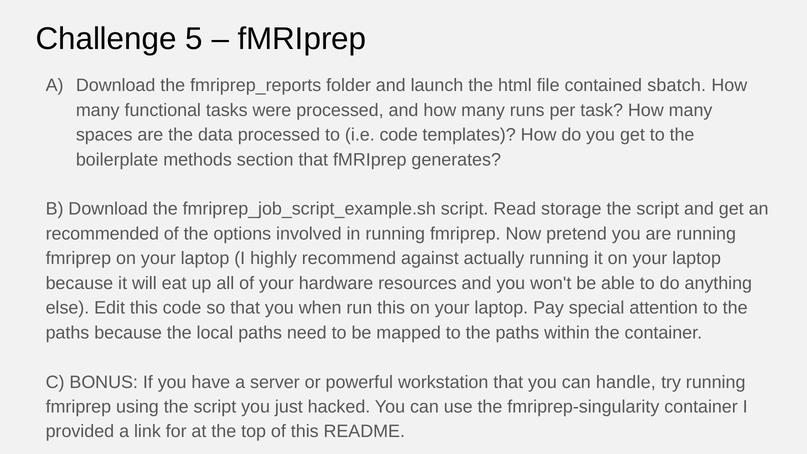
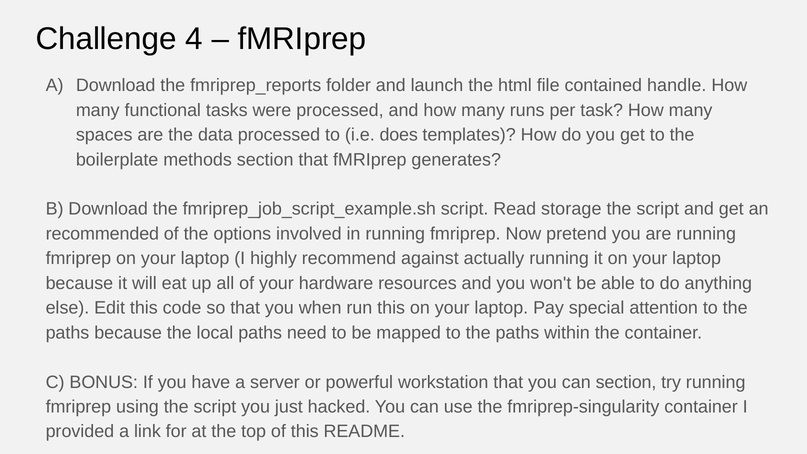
5: 5 -> 4 (194, 39)
sbatch: sbatch -> handle (677, 85)
i.e code: code -> does (399, 135)
can handle: handle -> section (626, 382)
